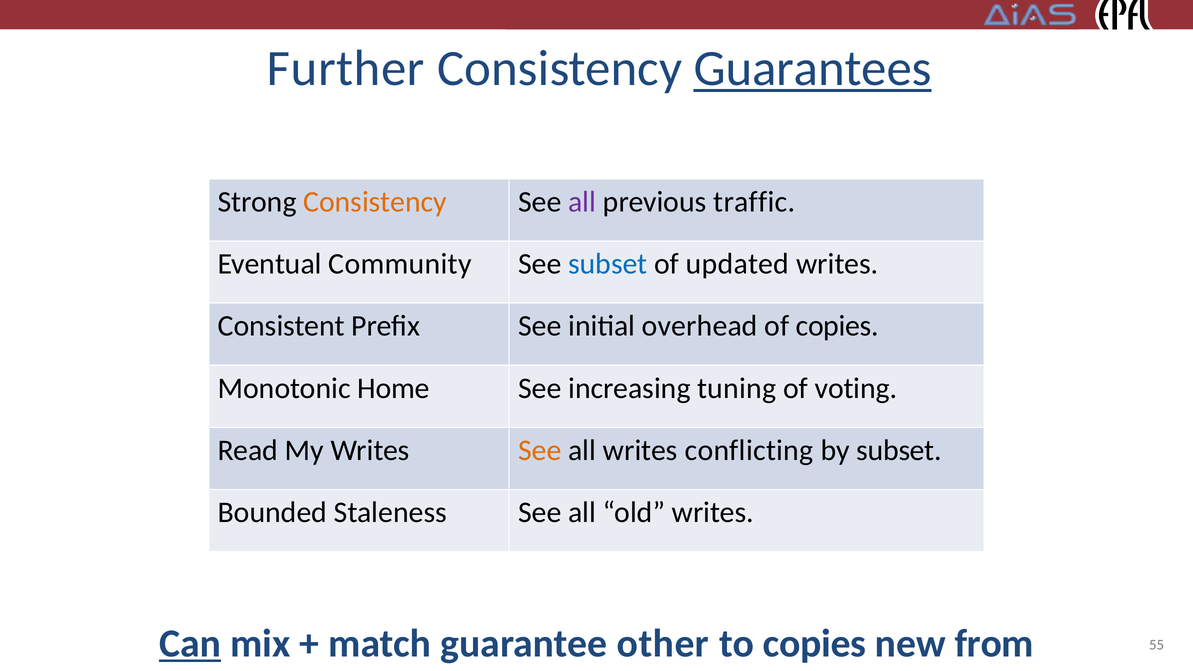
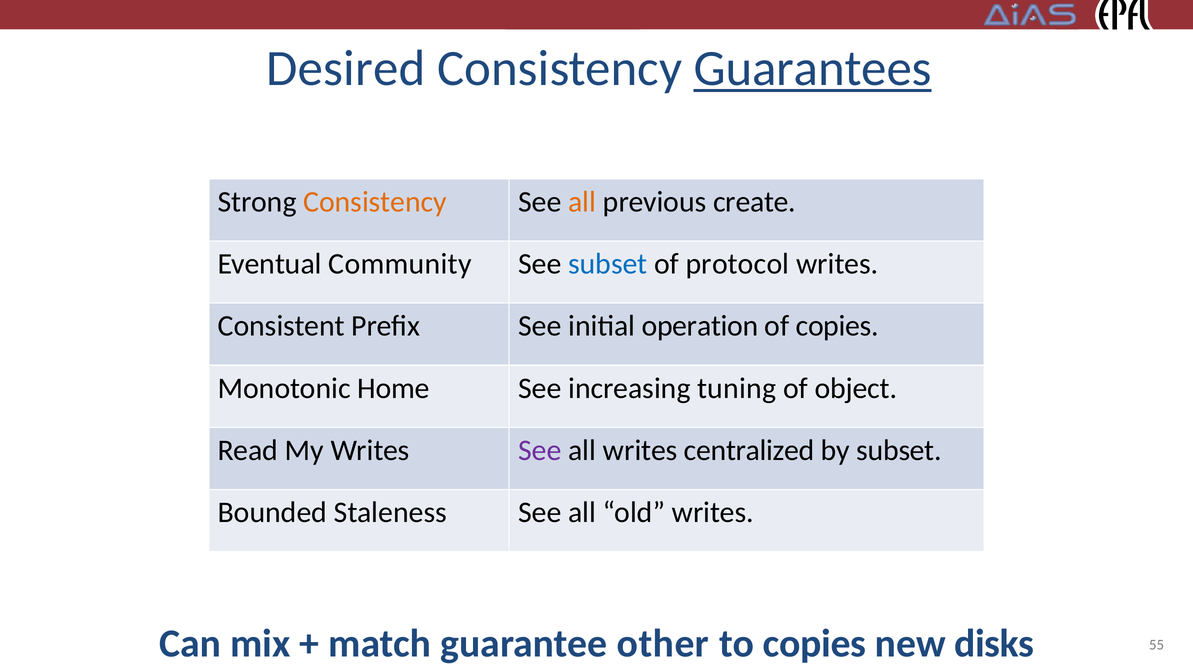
Further: Further -> Desired (346, 68)
all colour: purple -> orange (582, 202)
traffic: traffic -> create (754, 202)
updated: updated -> protocol (737, 264)
overhead: overhead -> operation (700, 326)
voting: voting -> object (856, 388)
See colour: orange -> purple (540, 450)
conflicting: conflicting -> centralized (749, 450)
Can underline: present -> none (190, 644)
from: from -> disks (994, 644)
